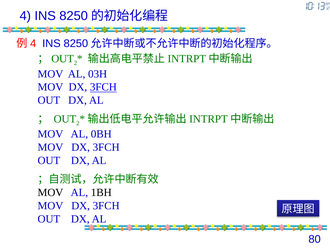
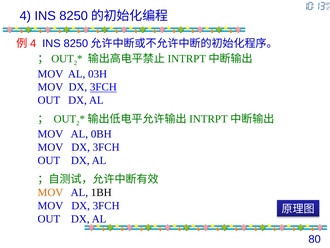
MOV colour: black -> orange (50, 192)
